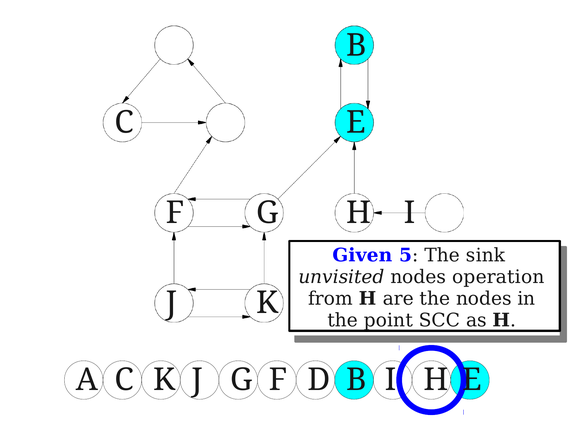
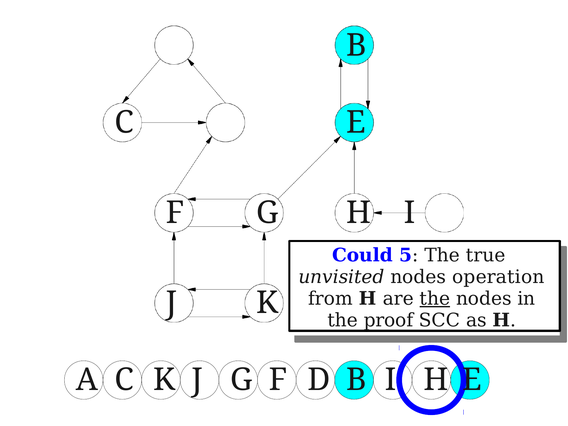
Given: Given -> Could (362, 255)
sink: sink -> true (486, 255)
the underline: none -> present (435, 299)
point: point -> proof (389, 320)
